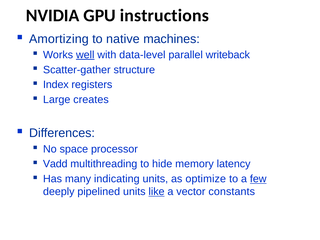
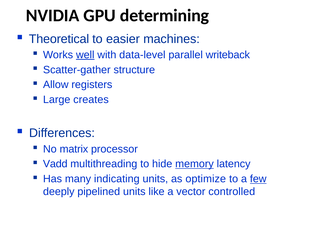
instructions: instructions -> determining (165, 15)
Amortizing: Amortizing -> Theoretical (59, 39)
native: native -> easier (123, 39)
Index: Index -> Allow (56, 85)
space: space -> matrix (74, 149)
memory underline: none -> present (194, 164)
like underline: present -> none (157, 192)
constants: constants -> controlled (232, 192)
